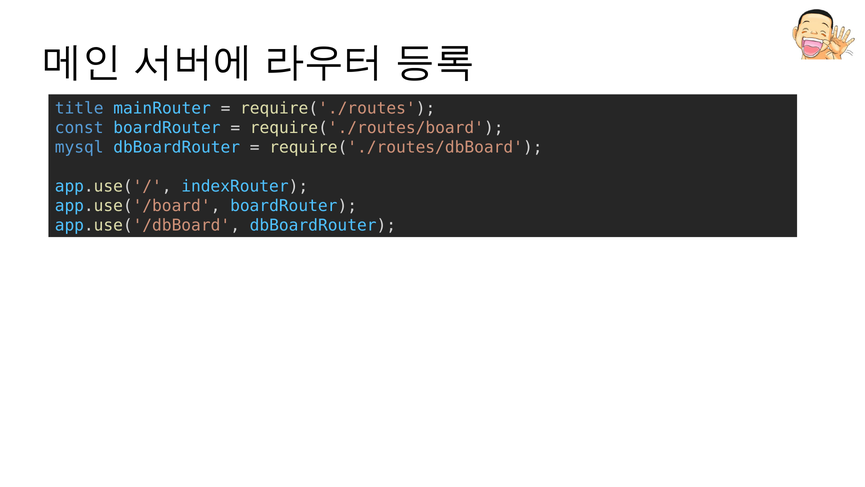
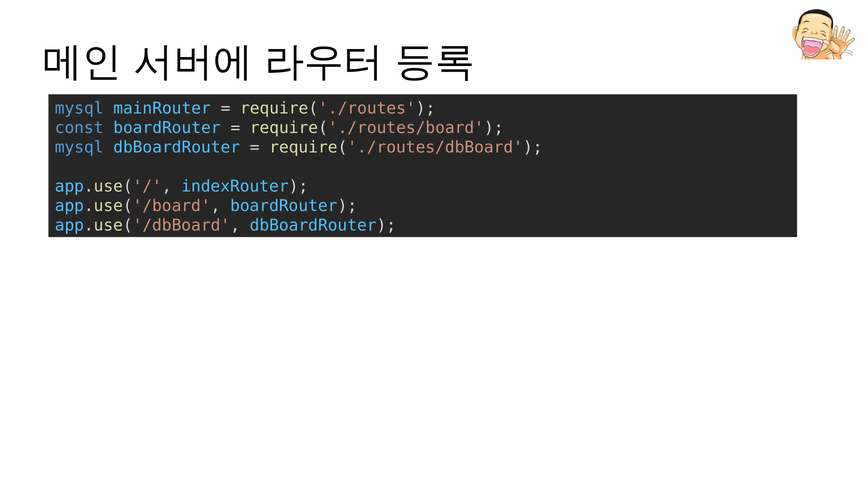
title: title -> mysql (79, 108)
